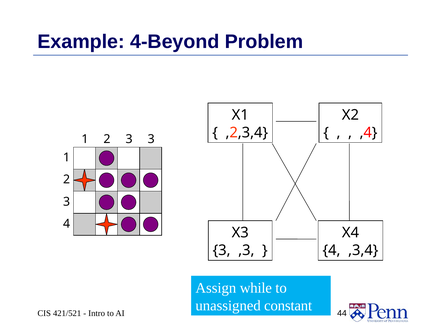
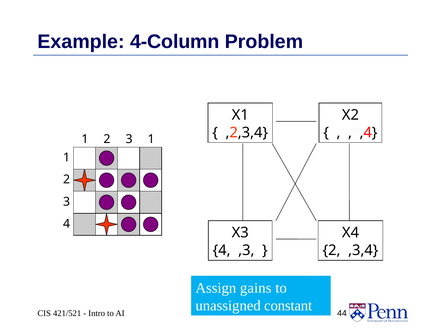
4-Beyond: 4-Beyond -> 4-Column (175, 42)
2 3: 3 -> 1 (151, 139)
3: 3 -> 4 (222, 250)
4: 4 -> 2 (331, 250)
while: while -> gains (256, 288)
